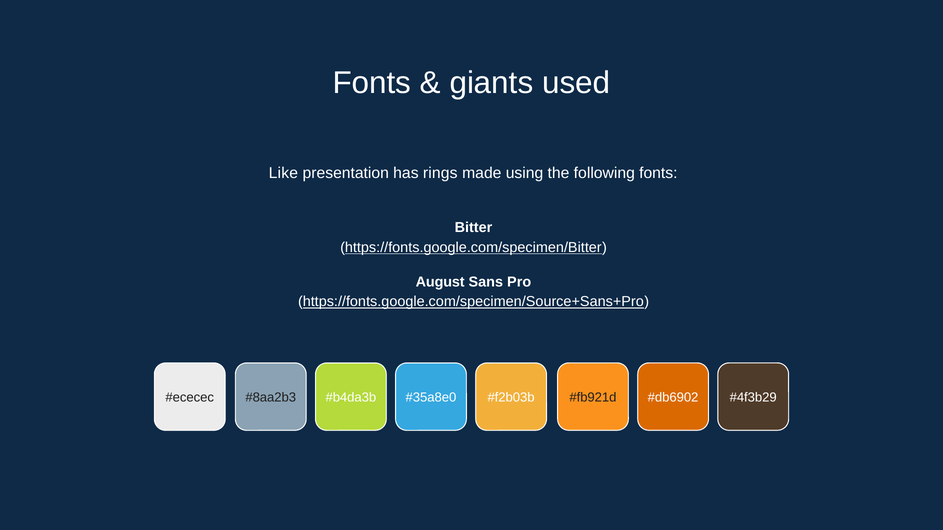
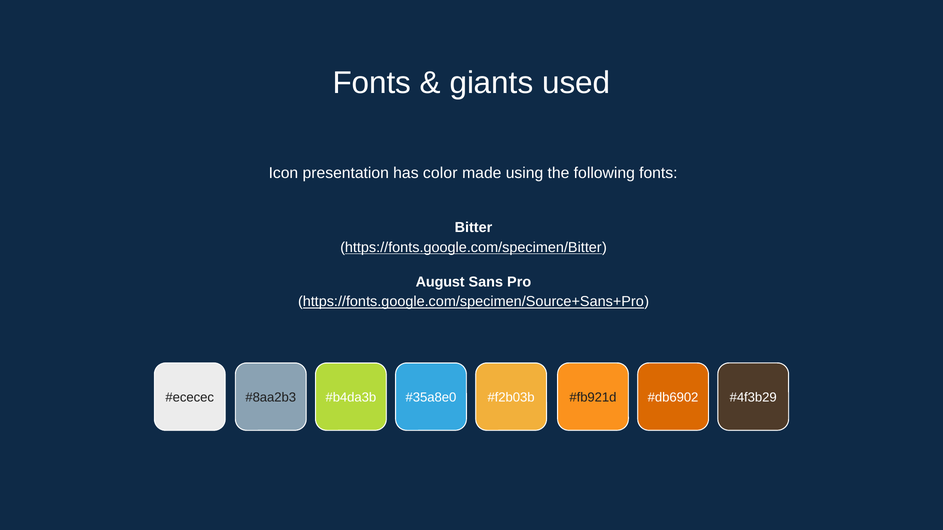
Like: Like -> Icon (283, 173)
rings: rings -> color (440, 173)
